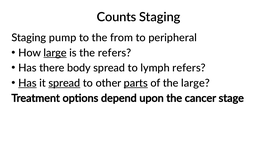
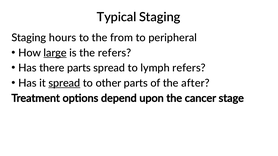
Counts: Counts -> Typical (117, 17)
pump: pump -> hours (63, 38)
there body: body -> parts (79, 68)
Has underline: present -> none (27, 83)
parts underline: present -> none (136, 83)
the large: large -> after (195, 83)
